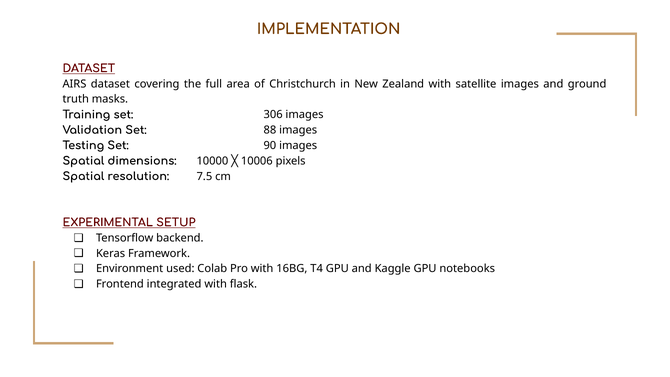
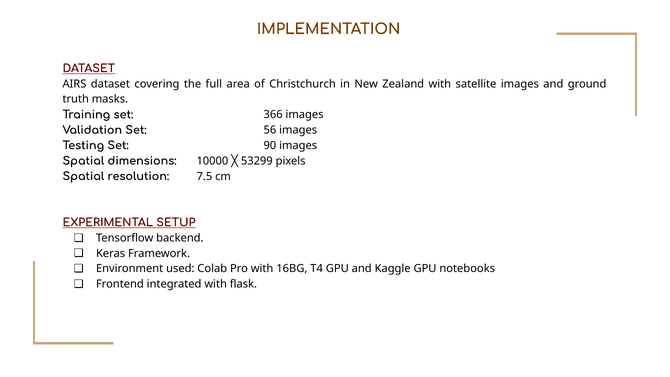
306: 306 -> 366 (273, 115)
88: 88 -> 56 (270, 130)
10006: 10006 -> 53299 (257, 161)
